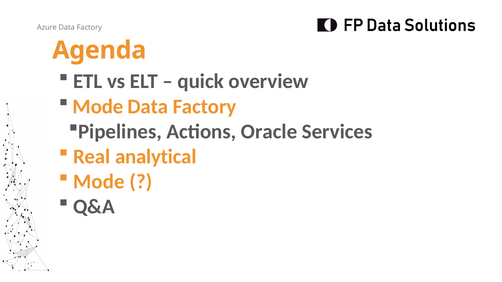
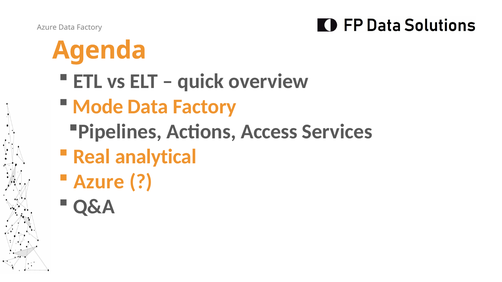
Oracle: Oracle -> Access (269, 132)
Mode: Mode -> Azure (99, 182)
